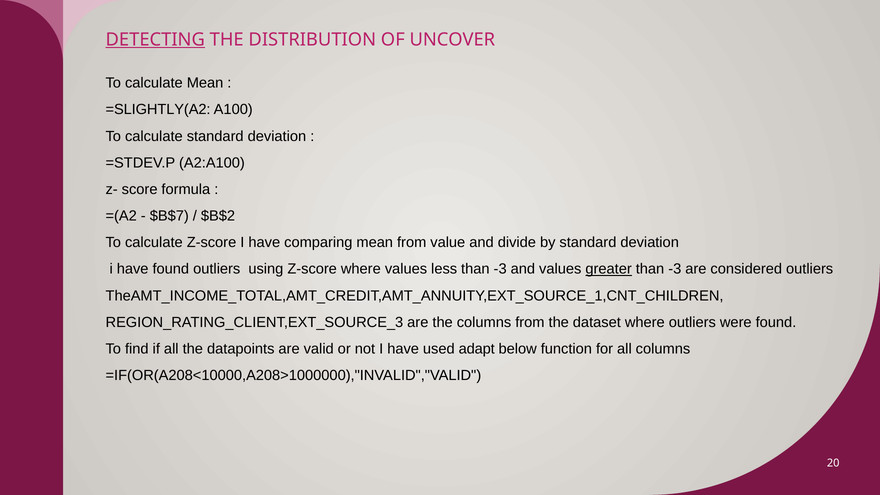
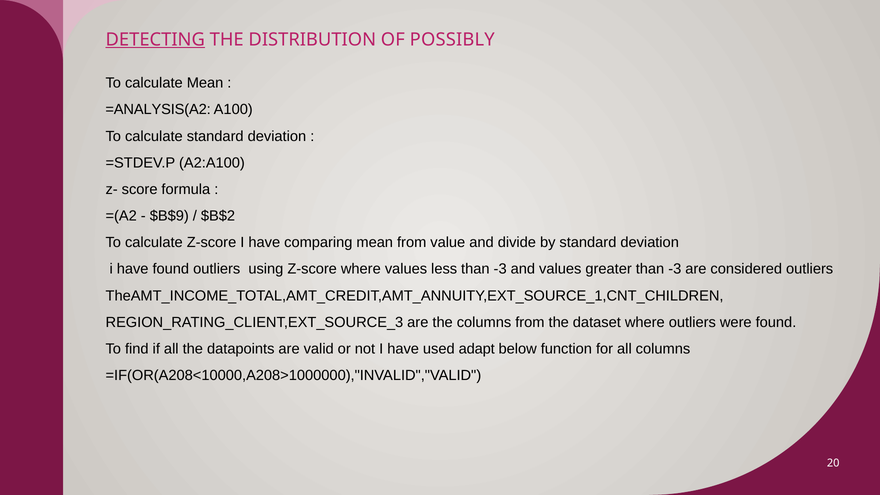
UNCOVER: UNCOVER -> POSSIBLY (452, 40)
=SLIGHTLY(A2: =SLIGHTLY(A2 -> =ANALYSIS(A2 (158, 110)
$B$7: $B$7 -> $B$9 (169, 216)
greater underline: present -> none (609, 269)
